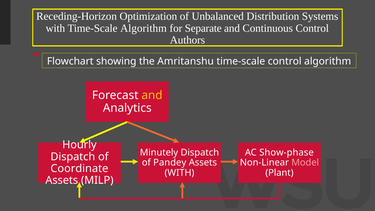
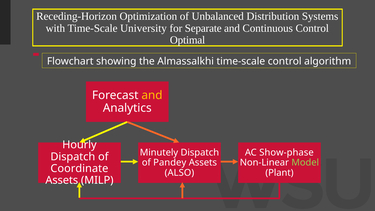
Time-Scale Algorithm: Algorithm -> University (144, 28)
Authors: Authors -> Optimal (188, 40)
Amritanshu: Amritanshu -> Almassalkhi (186, 61)
Model colour: pink -> light green (305, 163)
WITH: WITH -> ALSO (179, 173)
